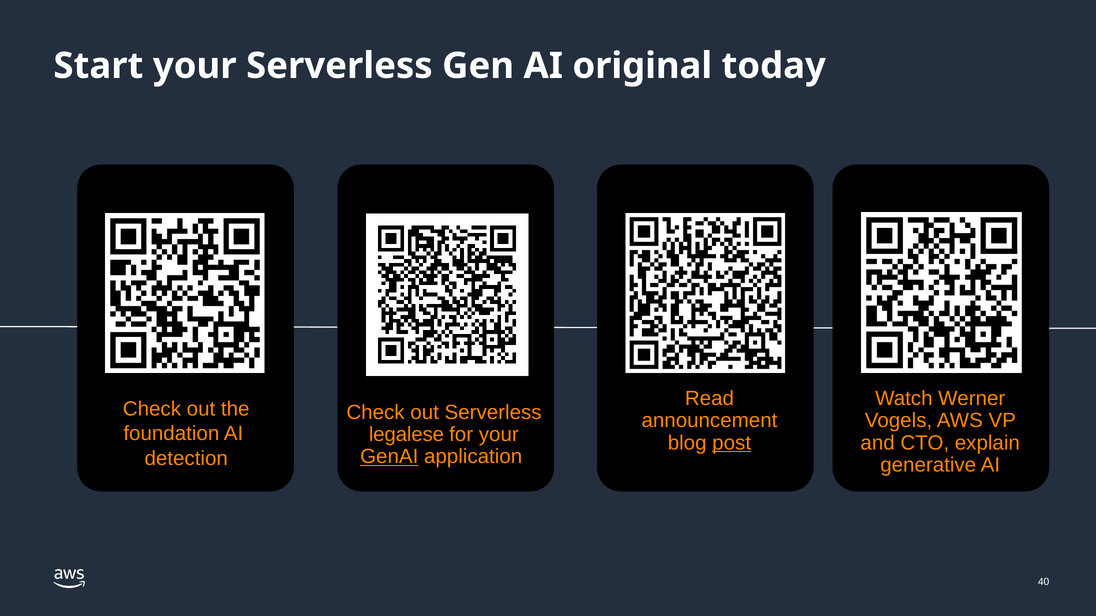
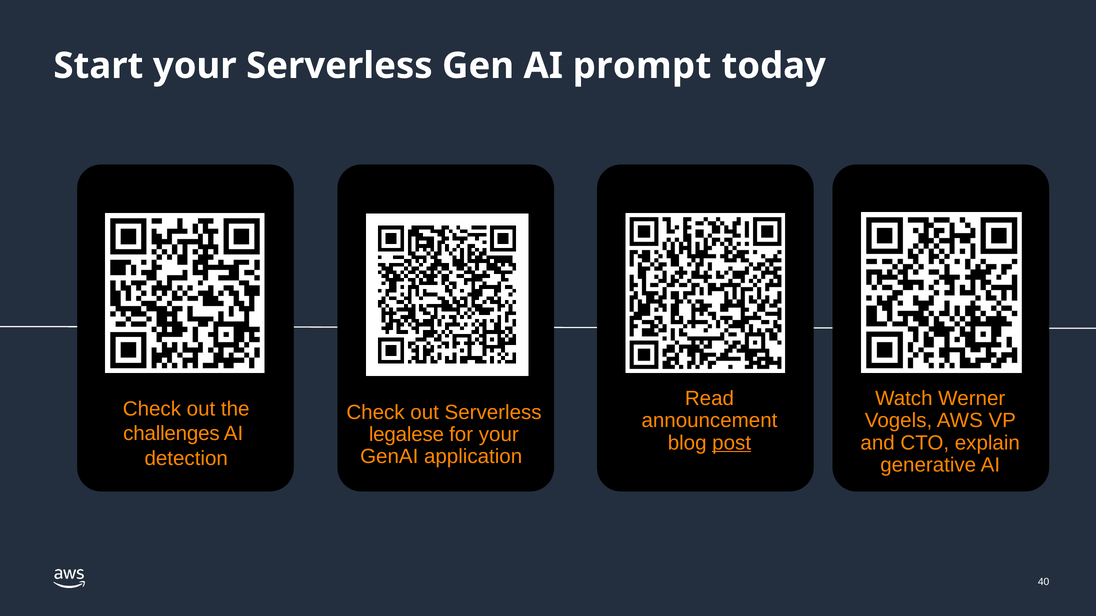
original: original -> prompt (642, 66)
foundation: foundation -> challenges (171, 434)
GenAI underline: present -> none (389, 457)
